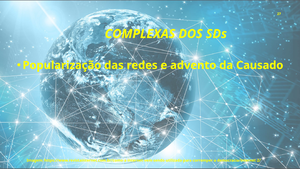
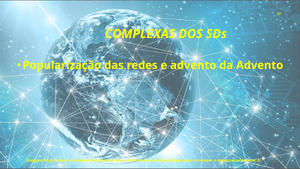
da Causado: Causado -> Advento (260, 65)
